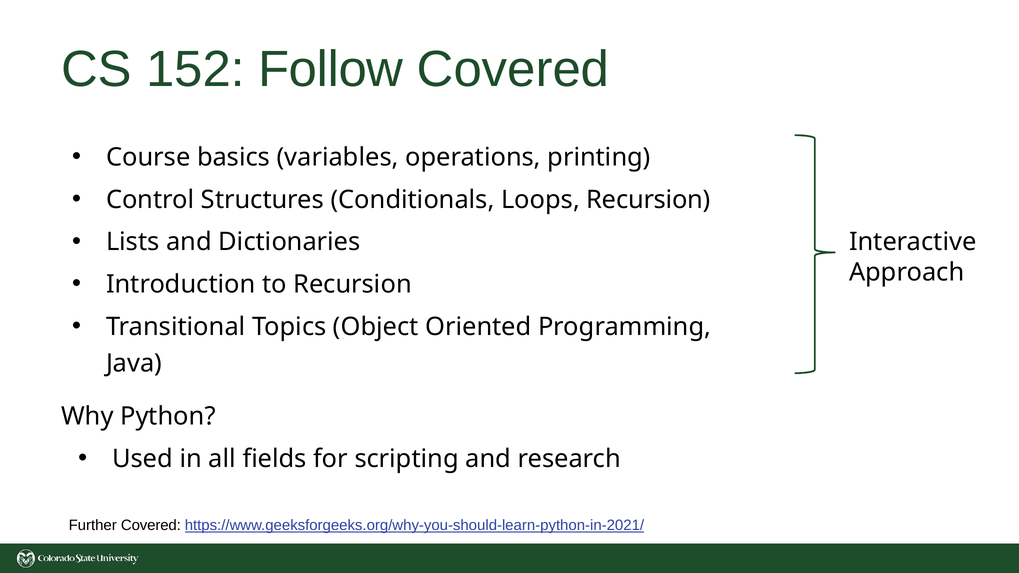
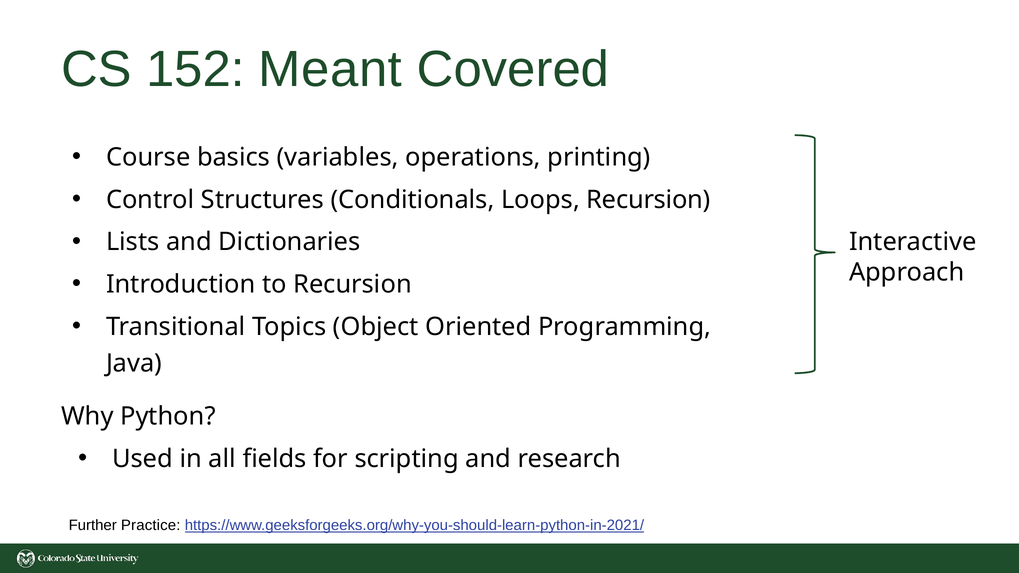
Follow: Follow -> Meant (330, 69)
Further Covered: Covered -> Practice (151, 525)
